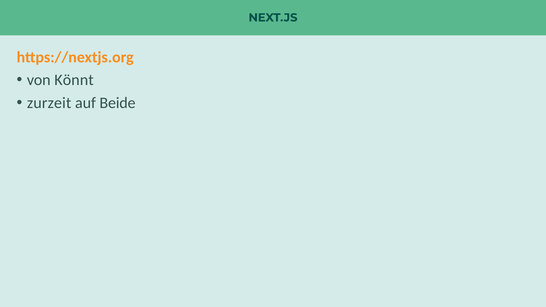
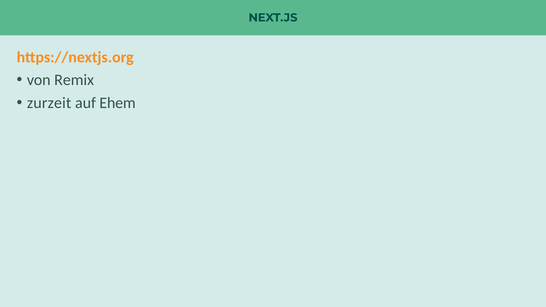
Könnt: Könnt -> Remix (74, 80)
Beide: Beide -> Ehem (118, 103)
